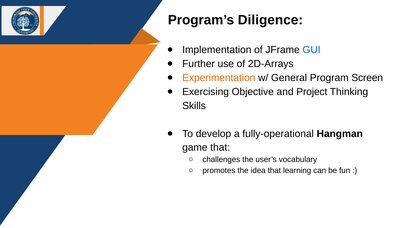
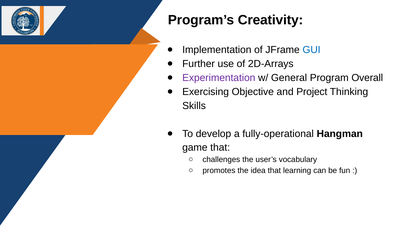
Diligence: Diligence -> Creativity (270, 20)
Experimentation colour: orange -> purple (219, 78)
Screen: Screen -> Overall (367, 78)
